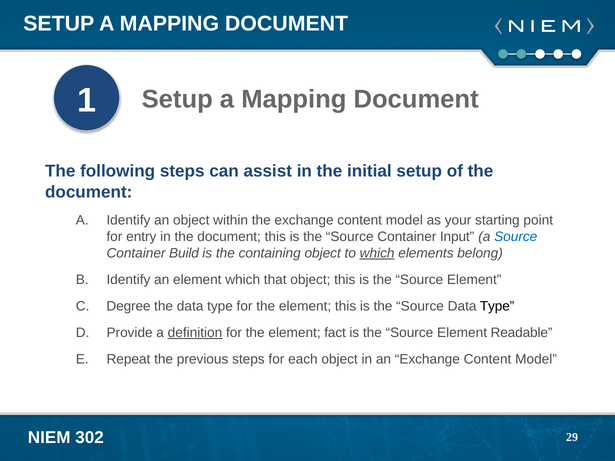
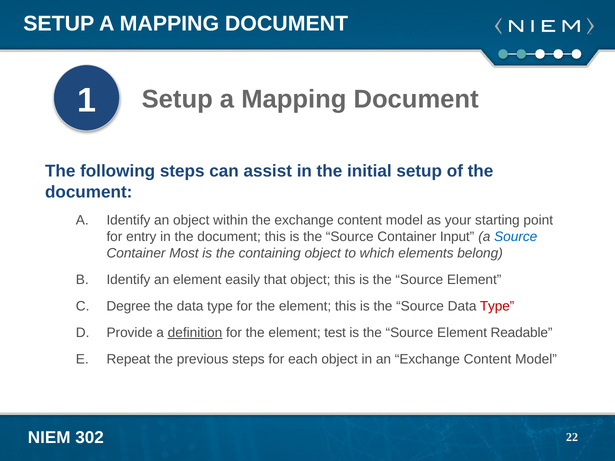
Build: Build -> Most (184, 253)
which underline: present -> none (377, 253)
element which: which -> easily (243, 280)
Type colour: black -> red (497, 306)
fact: fact -> test (335, 333)
29: 29 -> 22 (572, 438)
